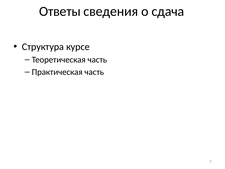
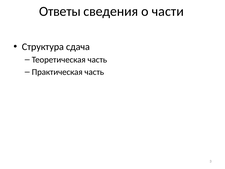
сдача: сдача -> части (168, 11)
курсе: курсе -> сдача (78, 47)
